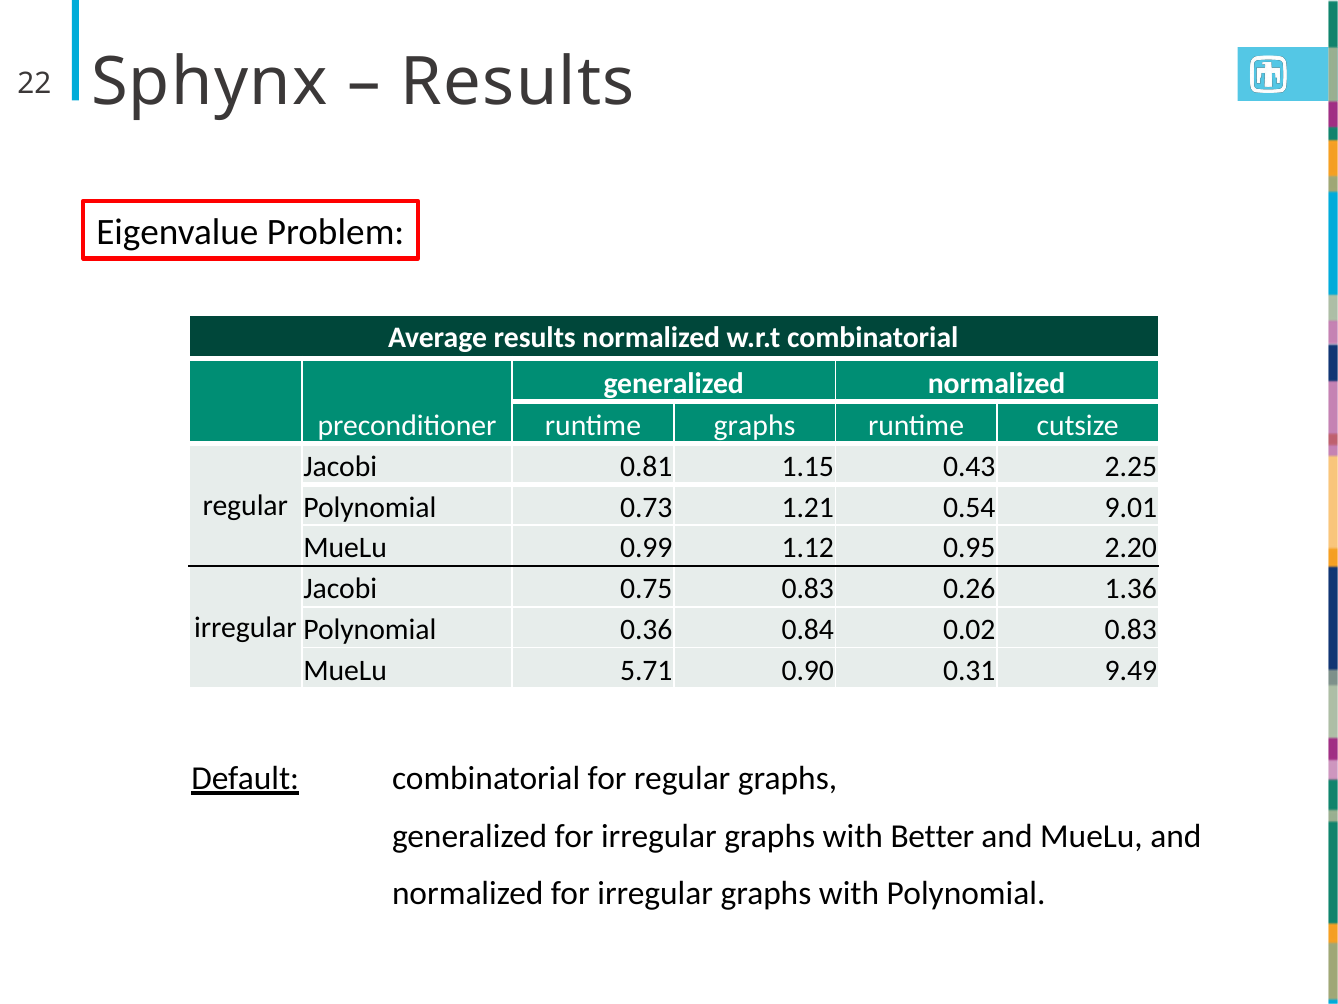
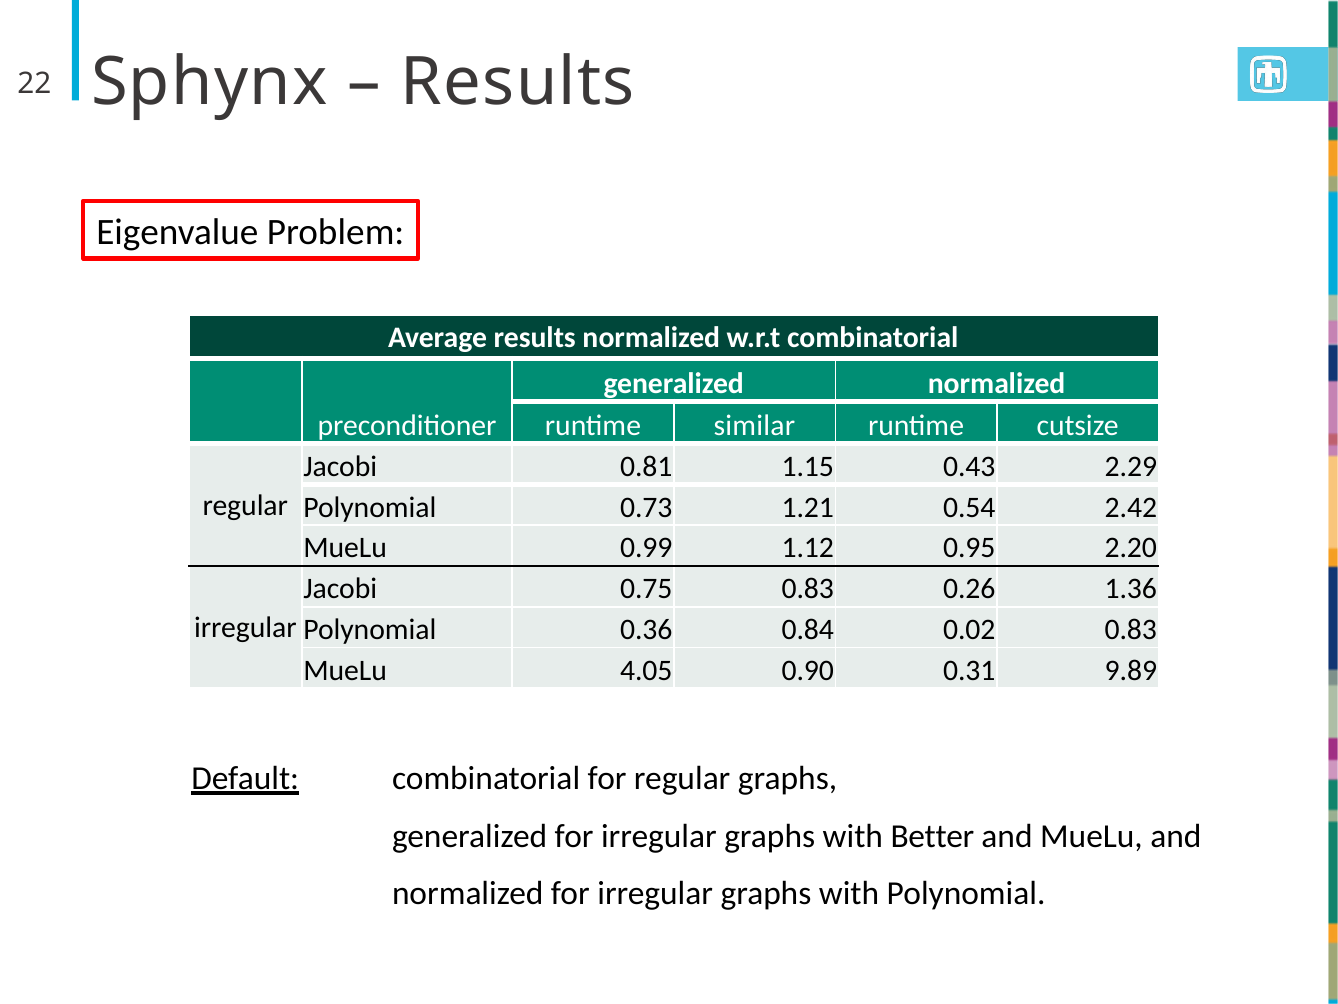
runtime graphs: graphs -> similar (754, 426)
2.25: 2.25 -> 2.29 (1131, 466)
9.01: 9.01 -> 2.42 (1131, 507)
5.71: 5.71 -> 4.05 (646, 670)
9.49: 9.49 -> 9.89 (1131, 670)
